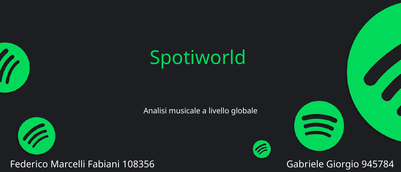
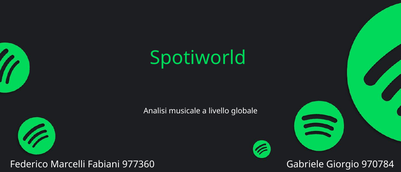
108356: 108356 -> 977360 (138, 164)
945784: 945784 -> 970784 (378, 164)
